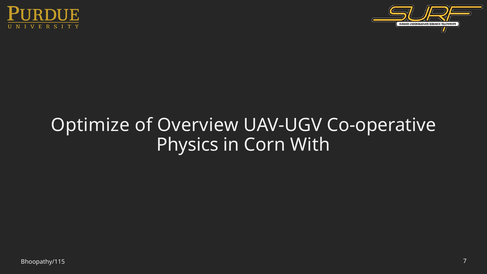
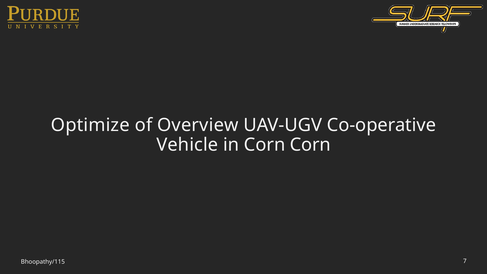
Physics: Physics -> Vehicle (187, 145)
Corn With: With -> Corn (310, 145)
